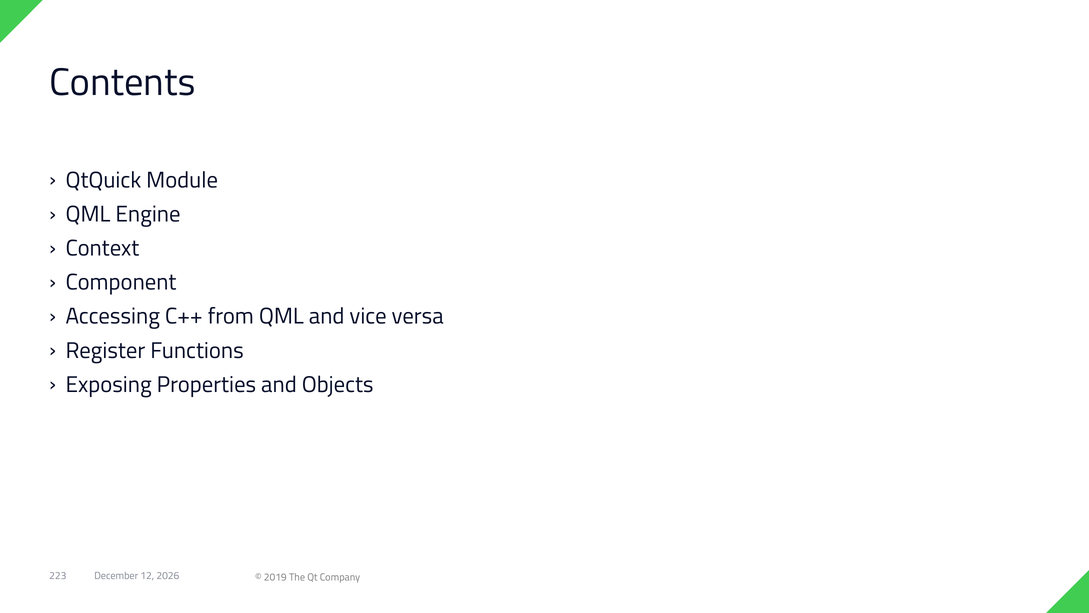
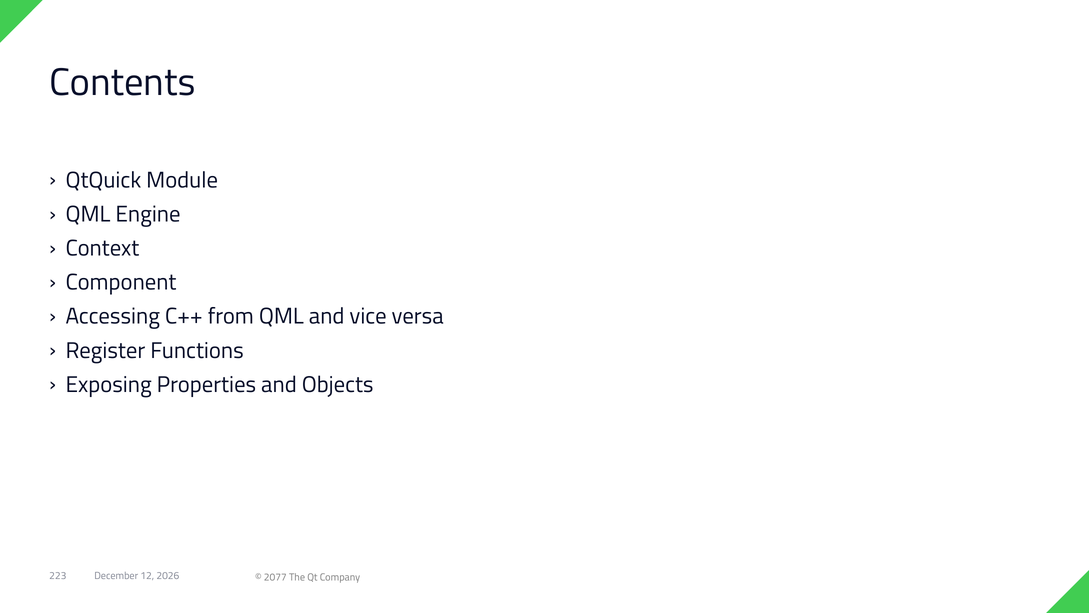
2019: 2019 -> 2077 (275, 577)
